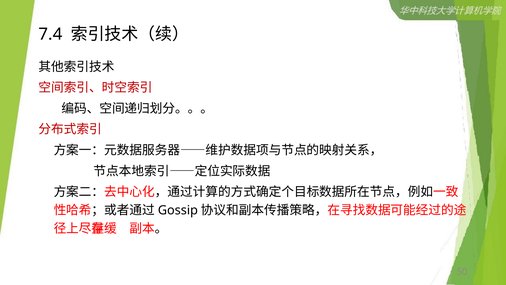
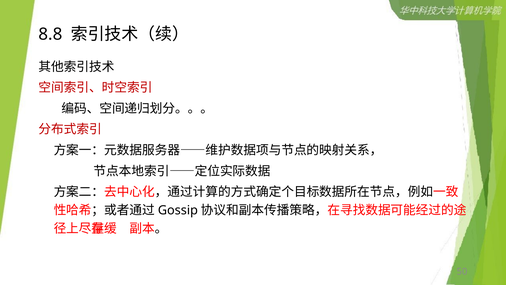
7.4: 7.4 -> 8.8 (50, 34)
